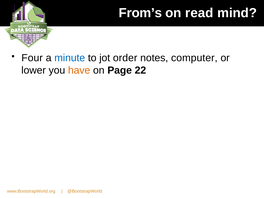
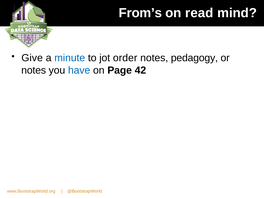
Four: Four -> Give (32, 58)
computer: computer -> pedagogy (194, 58)
lower: lower -> notes (34, 70)
have colour: orange -> blue (79, 70)
22: 22 -> 42 (140, 70)
